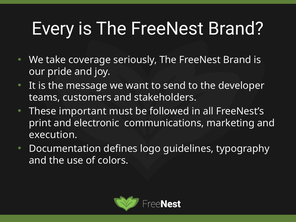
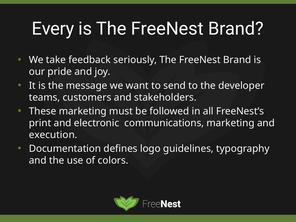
coverage: coverage -> feedback (90, 60)
These important: important -> marketing (83, 111)
